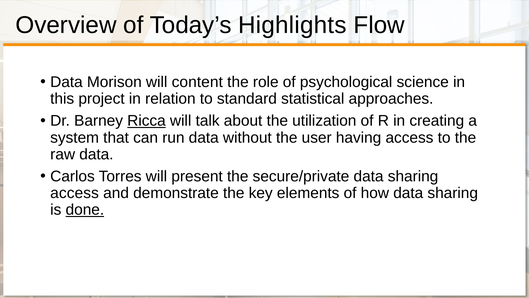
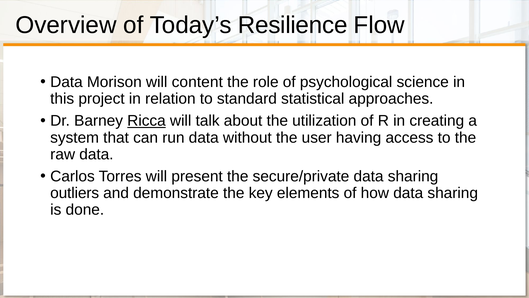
Highlights: Highlights -> Resilience (293, 25)
access: access -> outliers (75, 193)
done underline: present -> none (85, 210)
